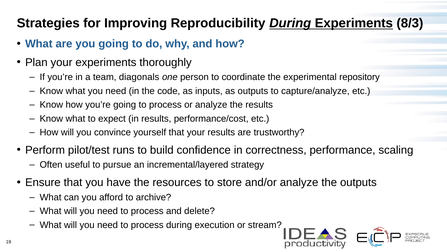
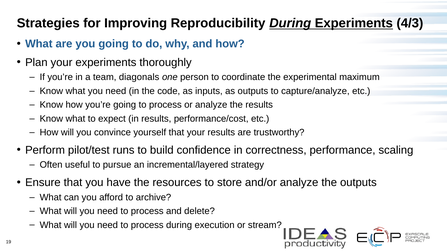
8/3: 8/3 -> 4/3 (410, 23)
repository: repository -> maximum (359, 77)
